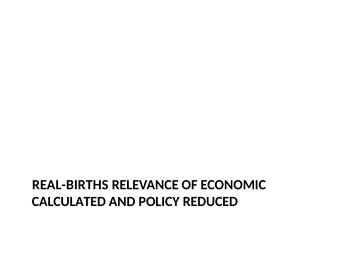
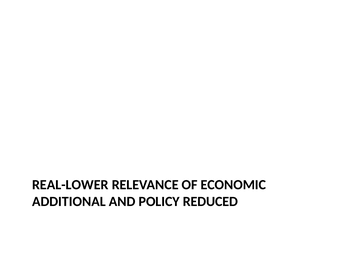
REAL-BIRTHS: REAL-BIRTHS -> REAL-LOWER (70, 185)
CALCULATED: CALCULATED -> ADDITIONAL (69, 201)
